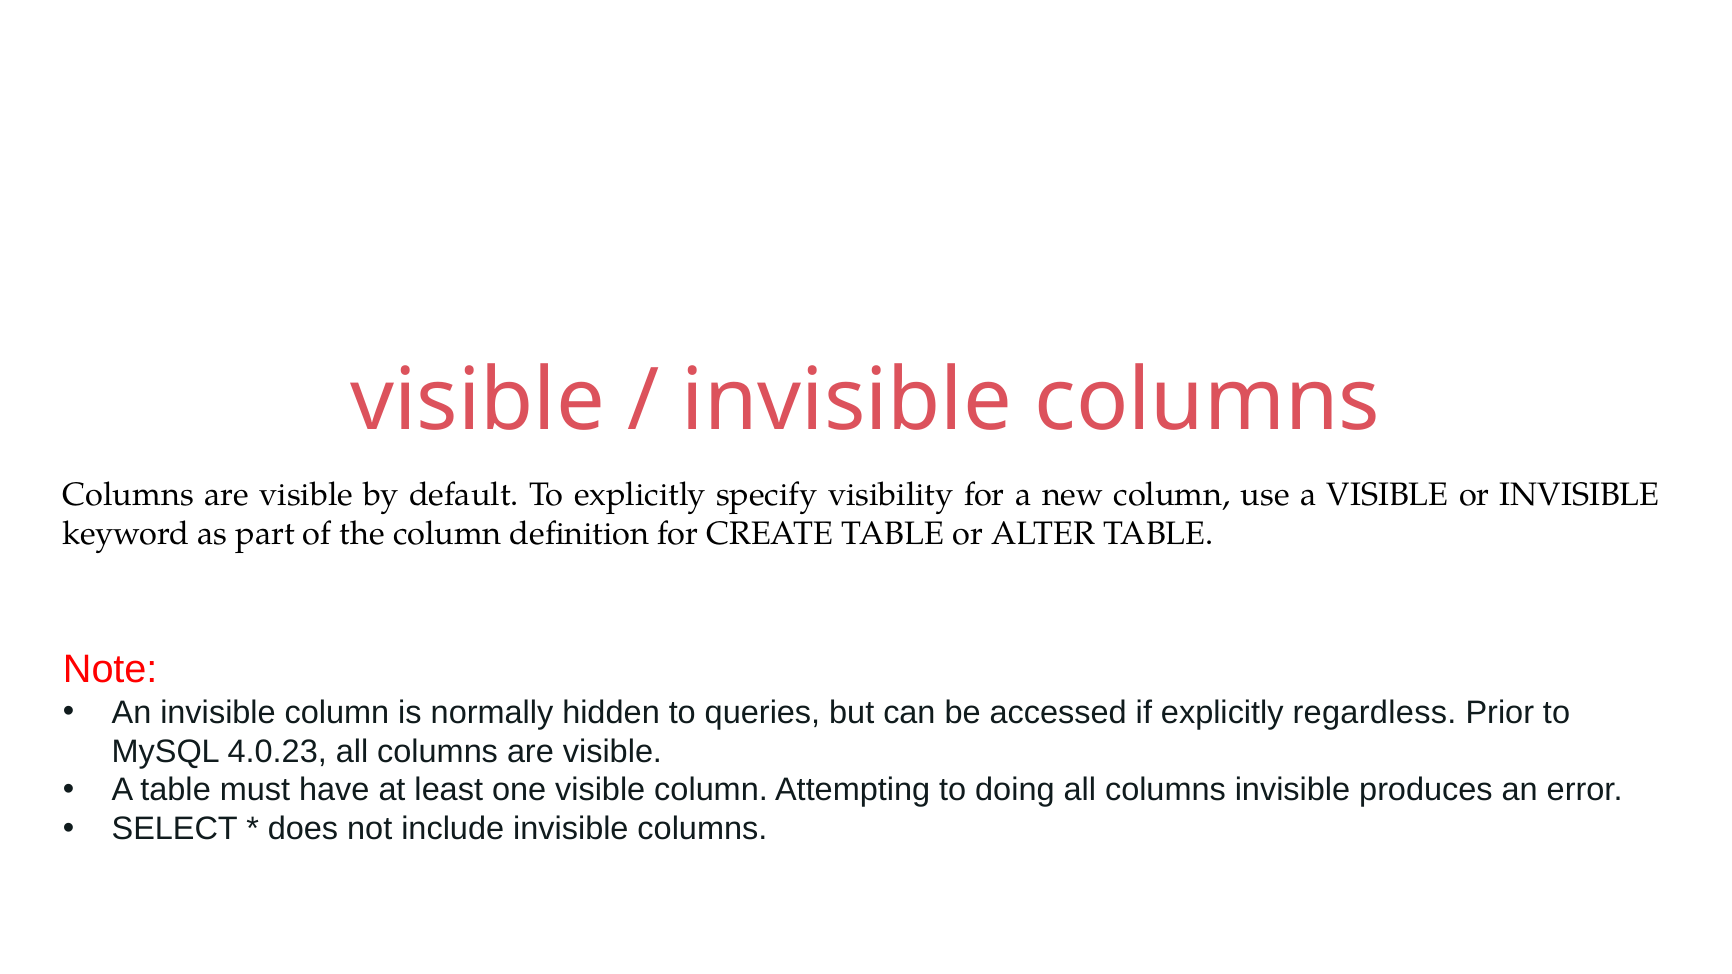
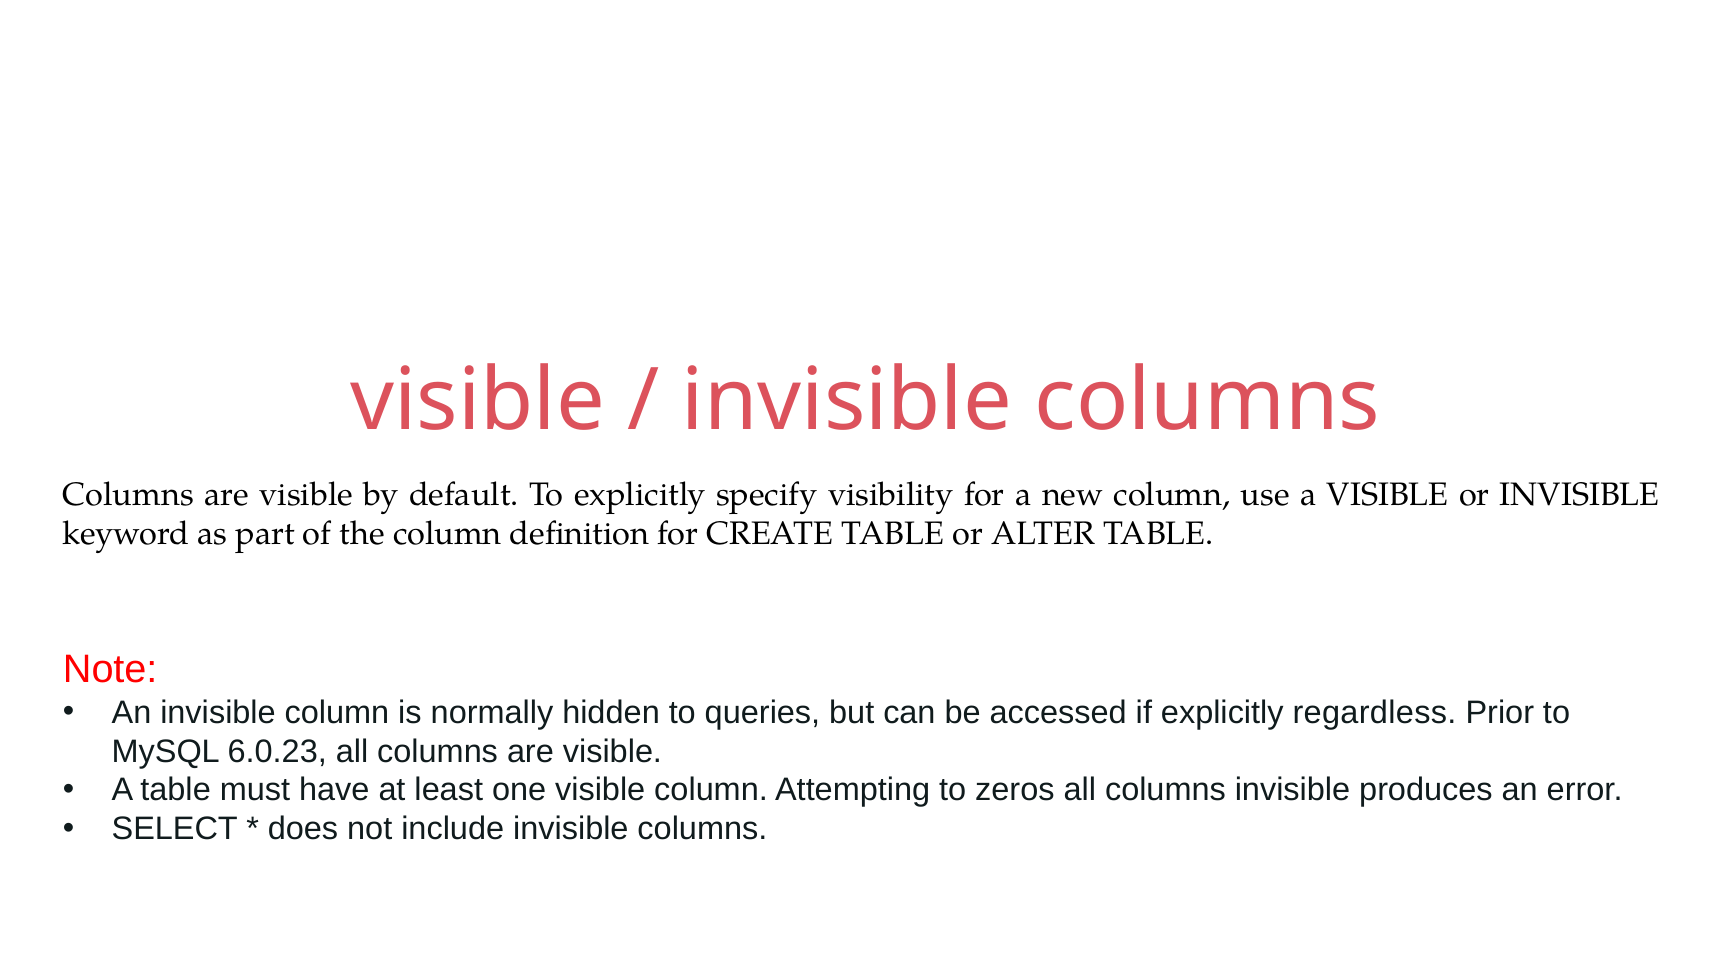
4.0.23: 4.0.23 -> 6.0.23 (277, 751)
doing: doing -> zeros (1015, 790)
